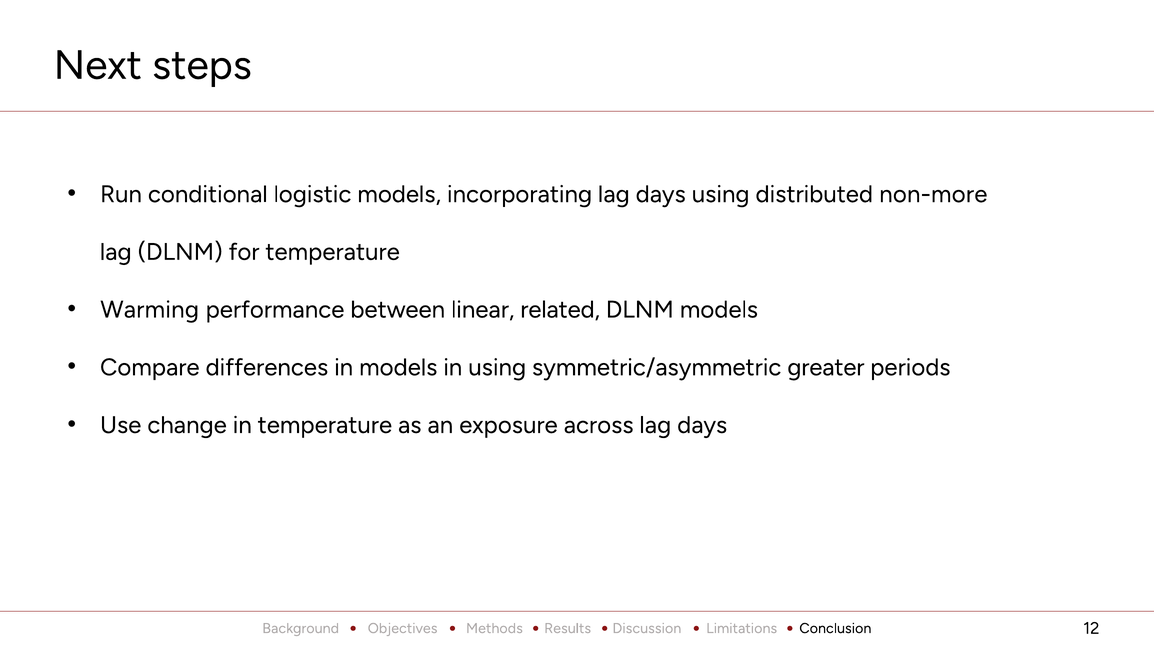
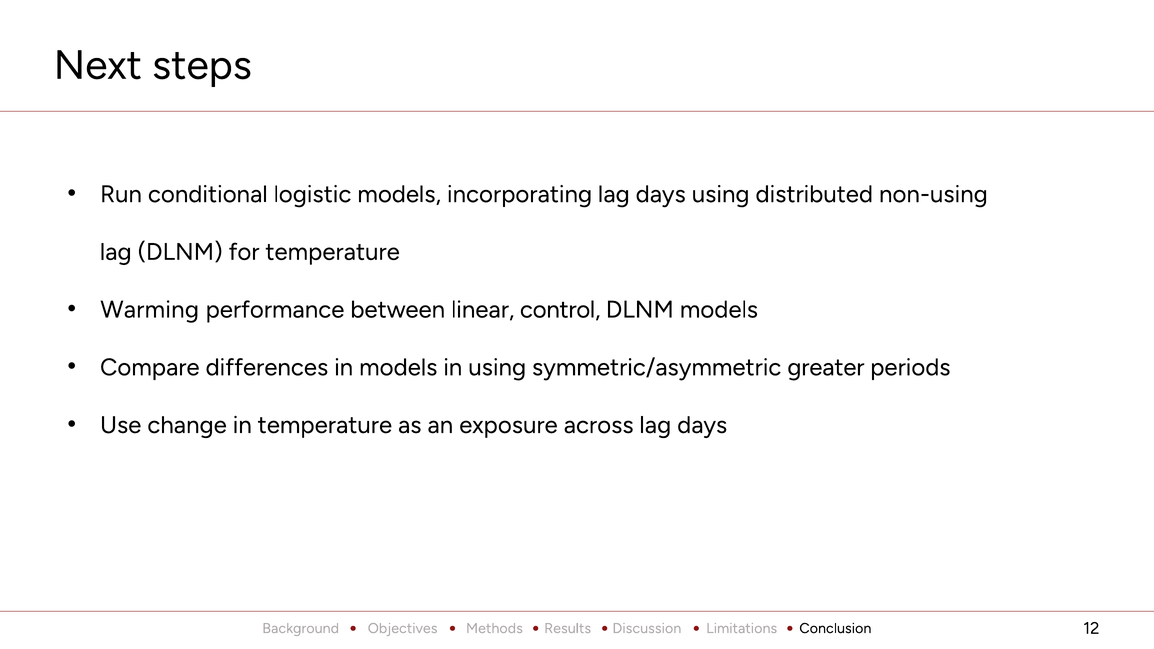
non-more: non-more -> non-using (933, 194)
related: related -> control (560, 310)
